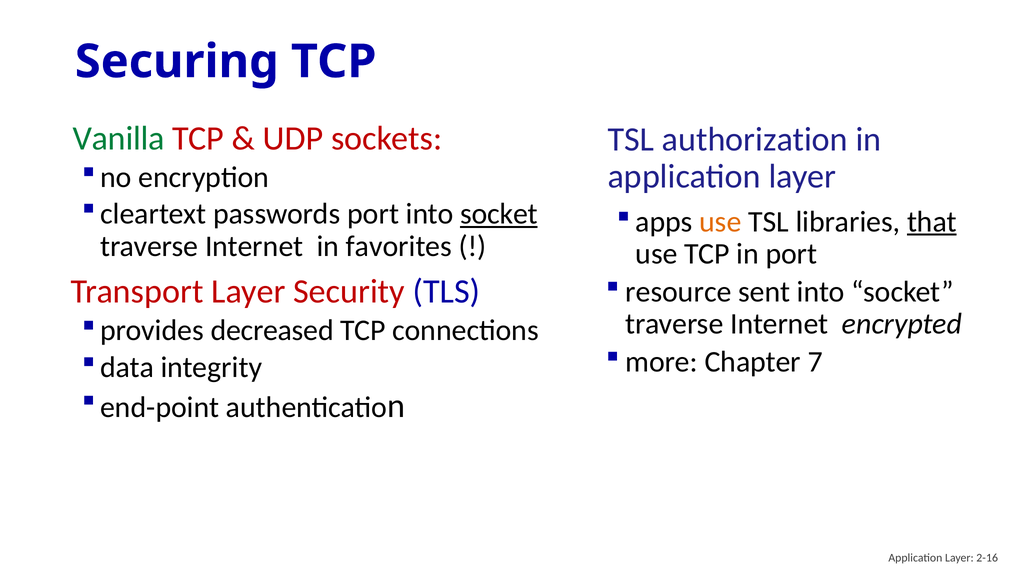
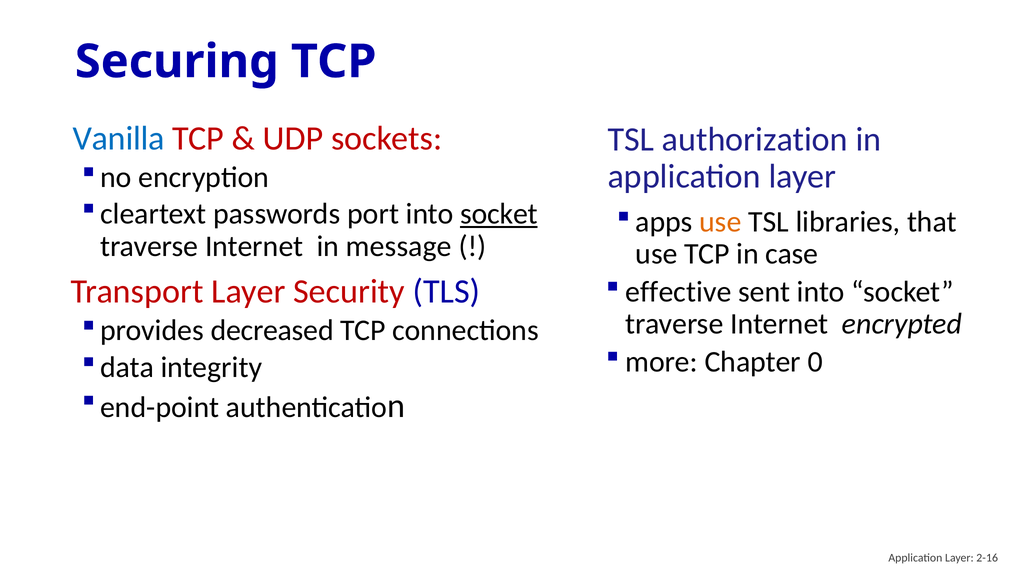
Vanilla colour: green -> blue (119, 138)
that underline: present -> none (932, 222)
favorites: favorites -> message (399, 246)
in port: port -> case (792, 254)
resource: resource -> effective (678, 292)
7: 7 -> 0 (815, 361)
